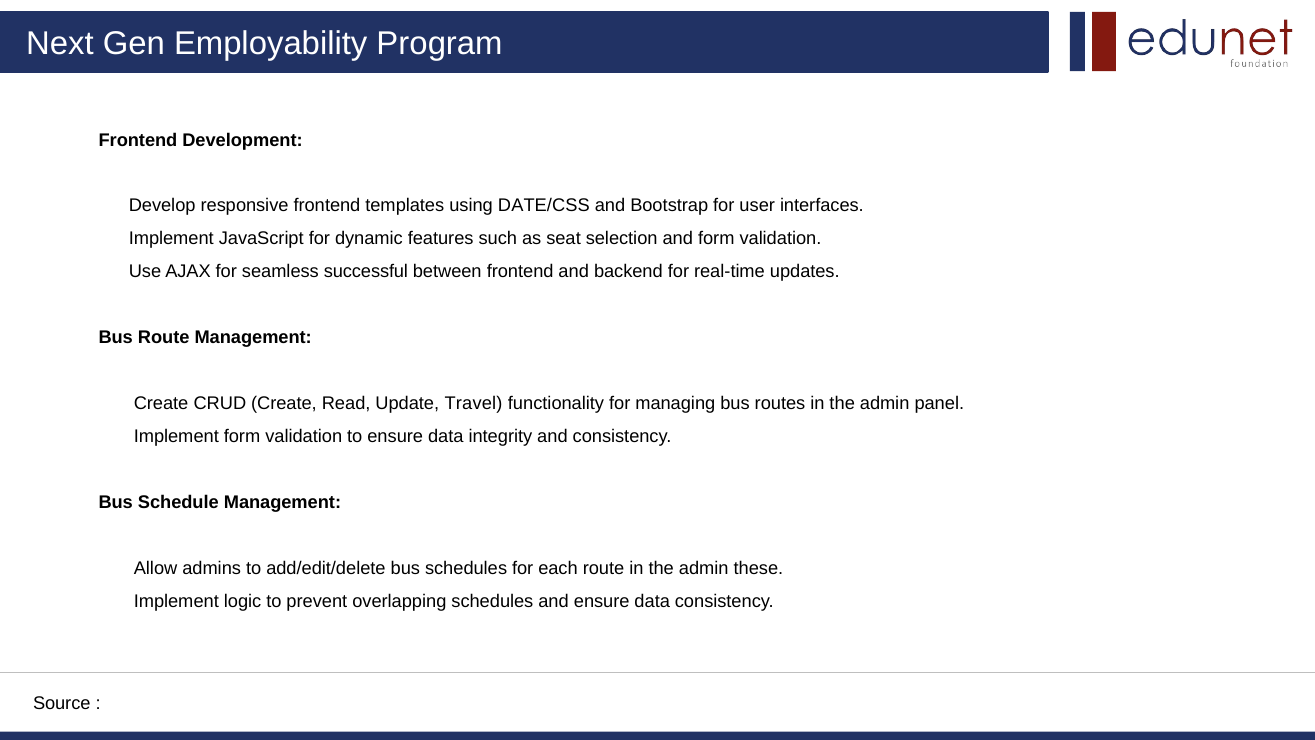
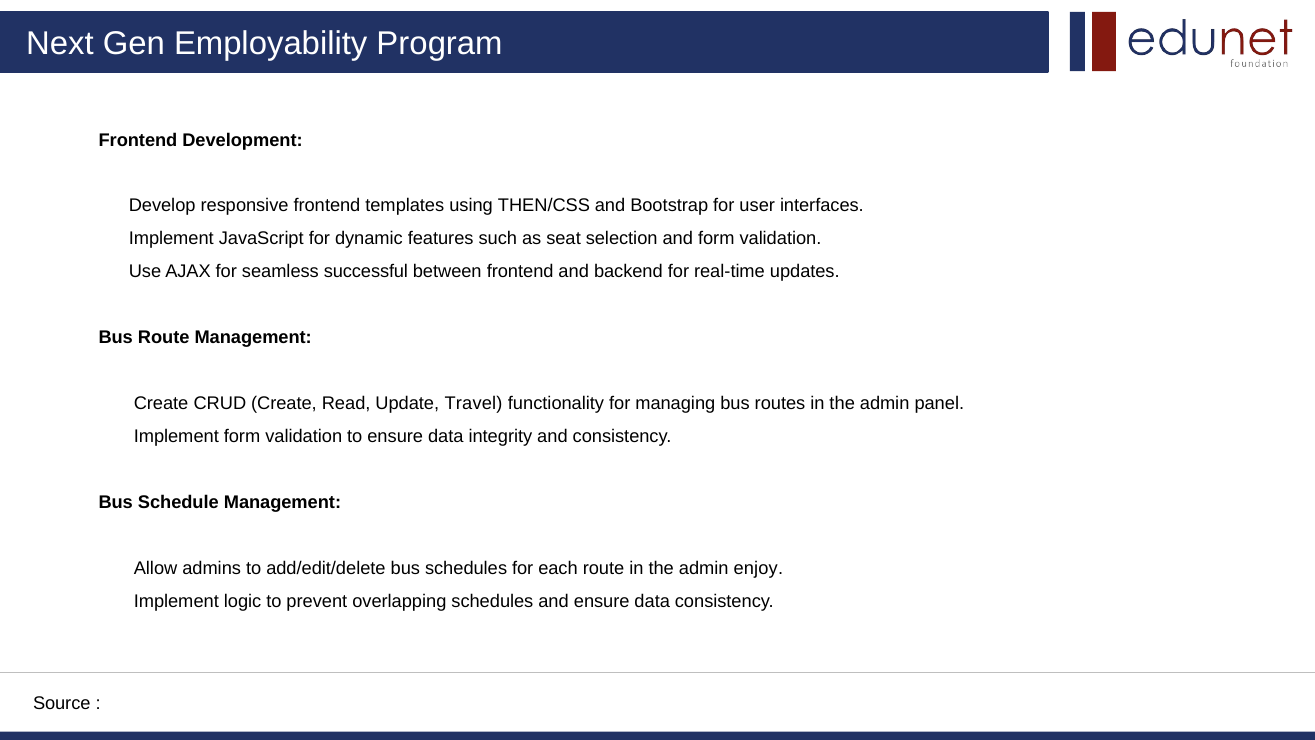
DATE/CSS: DATE/CSS -> THEN/CSS (544, 206)
these: these -> enjoy (758, 568)
